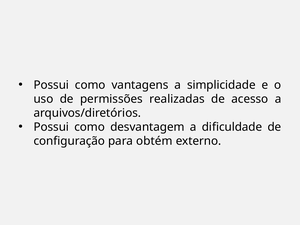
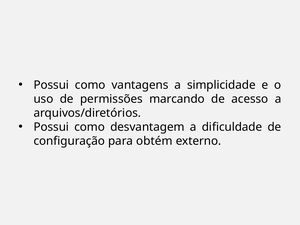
realizadas: realizadas -> marcando (177, 99)
